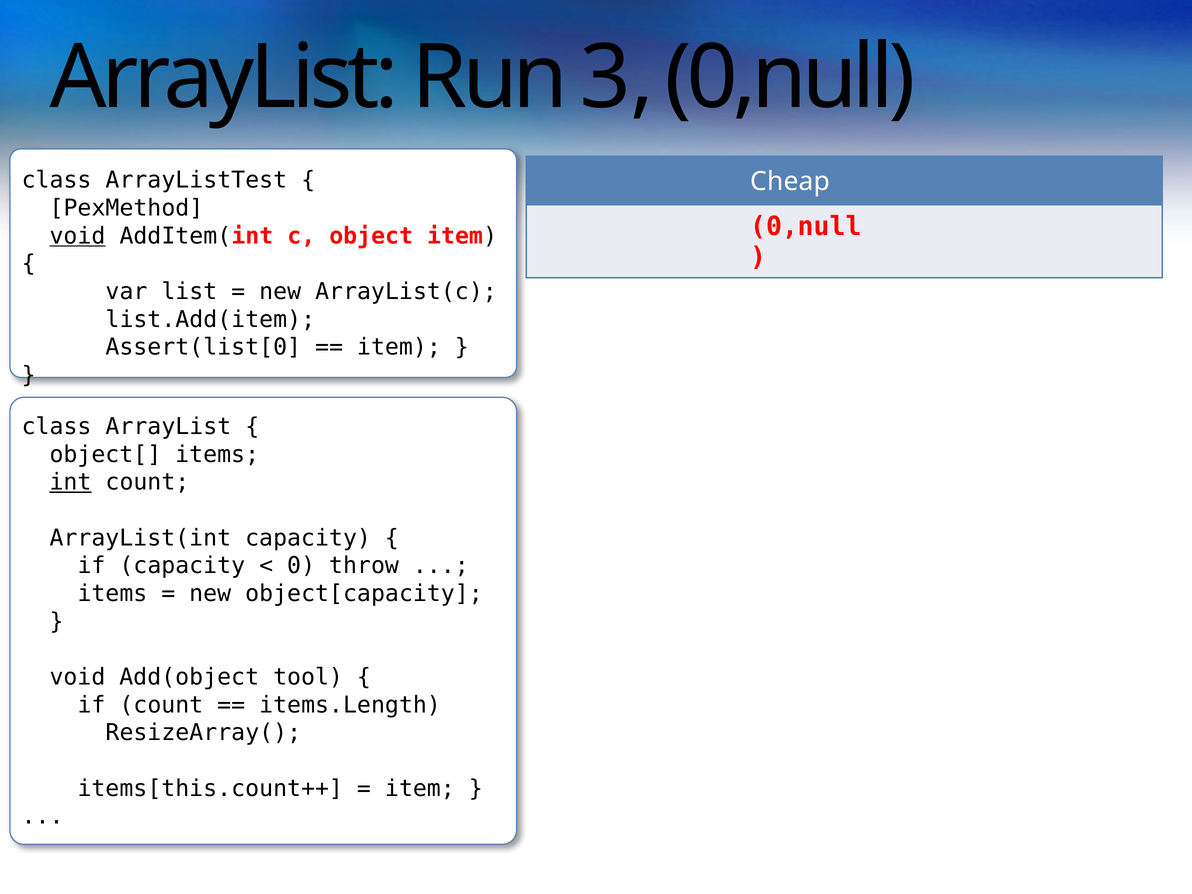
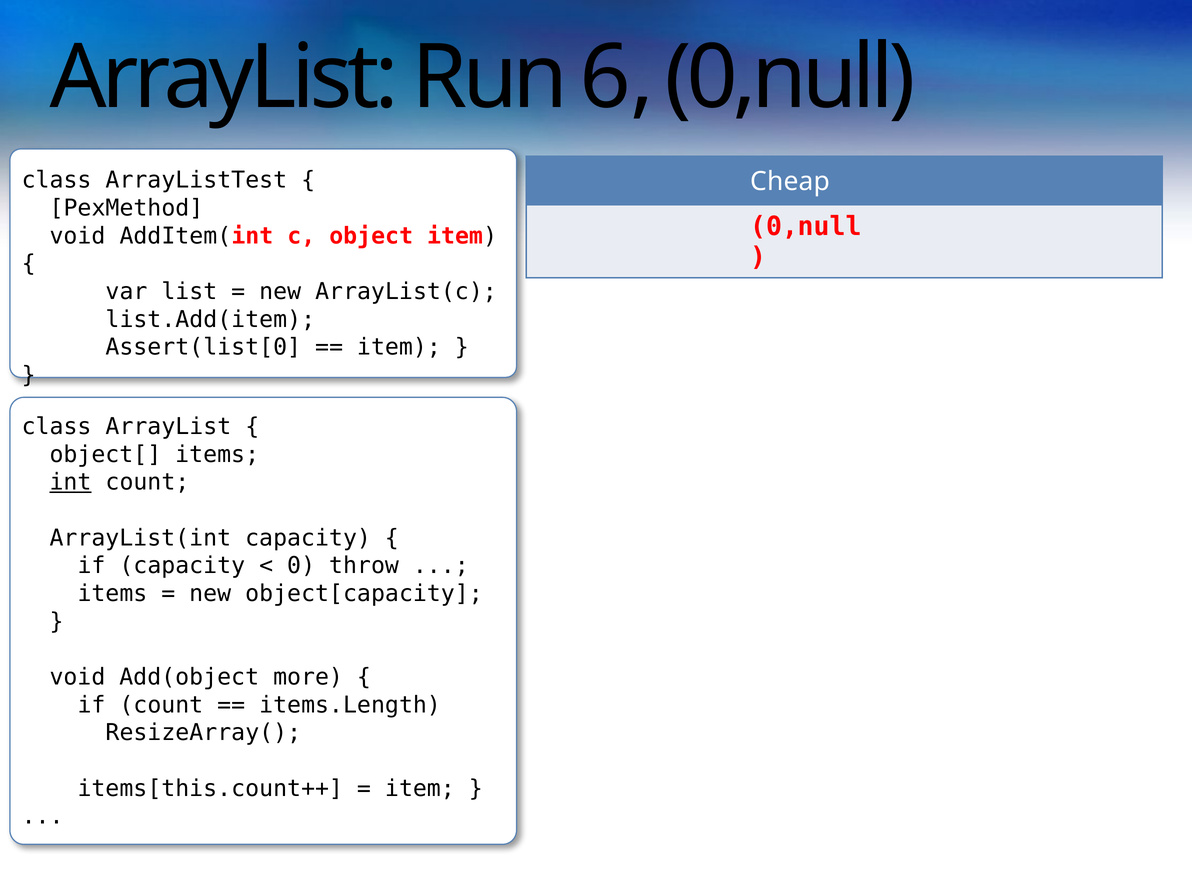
3: 3 -> 6 (617, 78)
void underline: present -> none (77, 236)
tool: tool -> more (308, 677)
